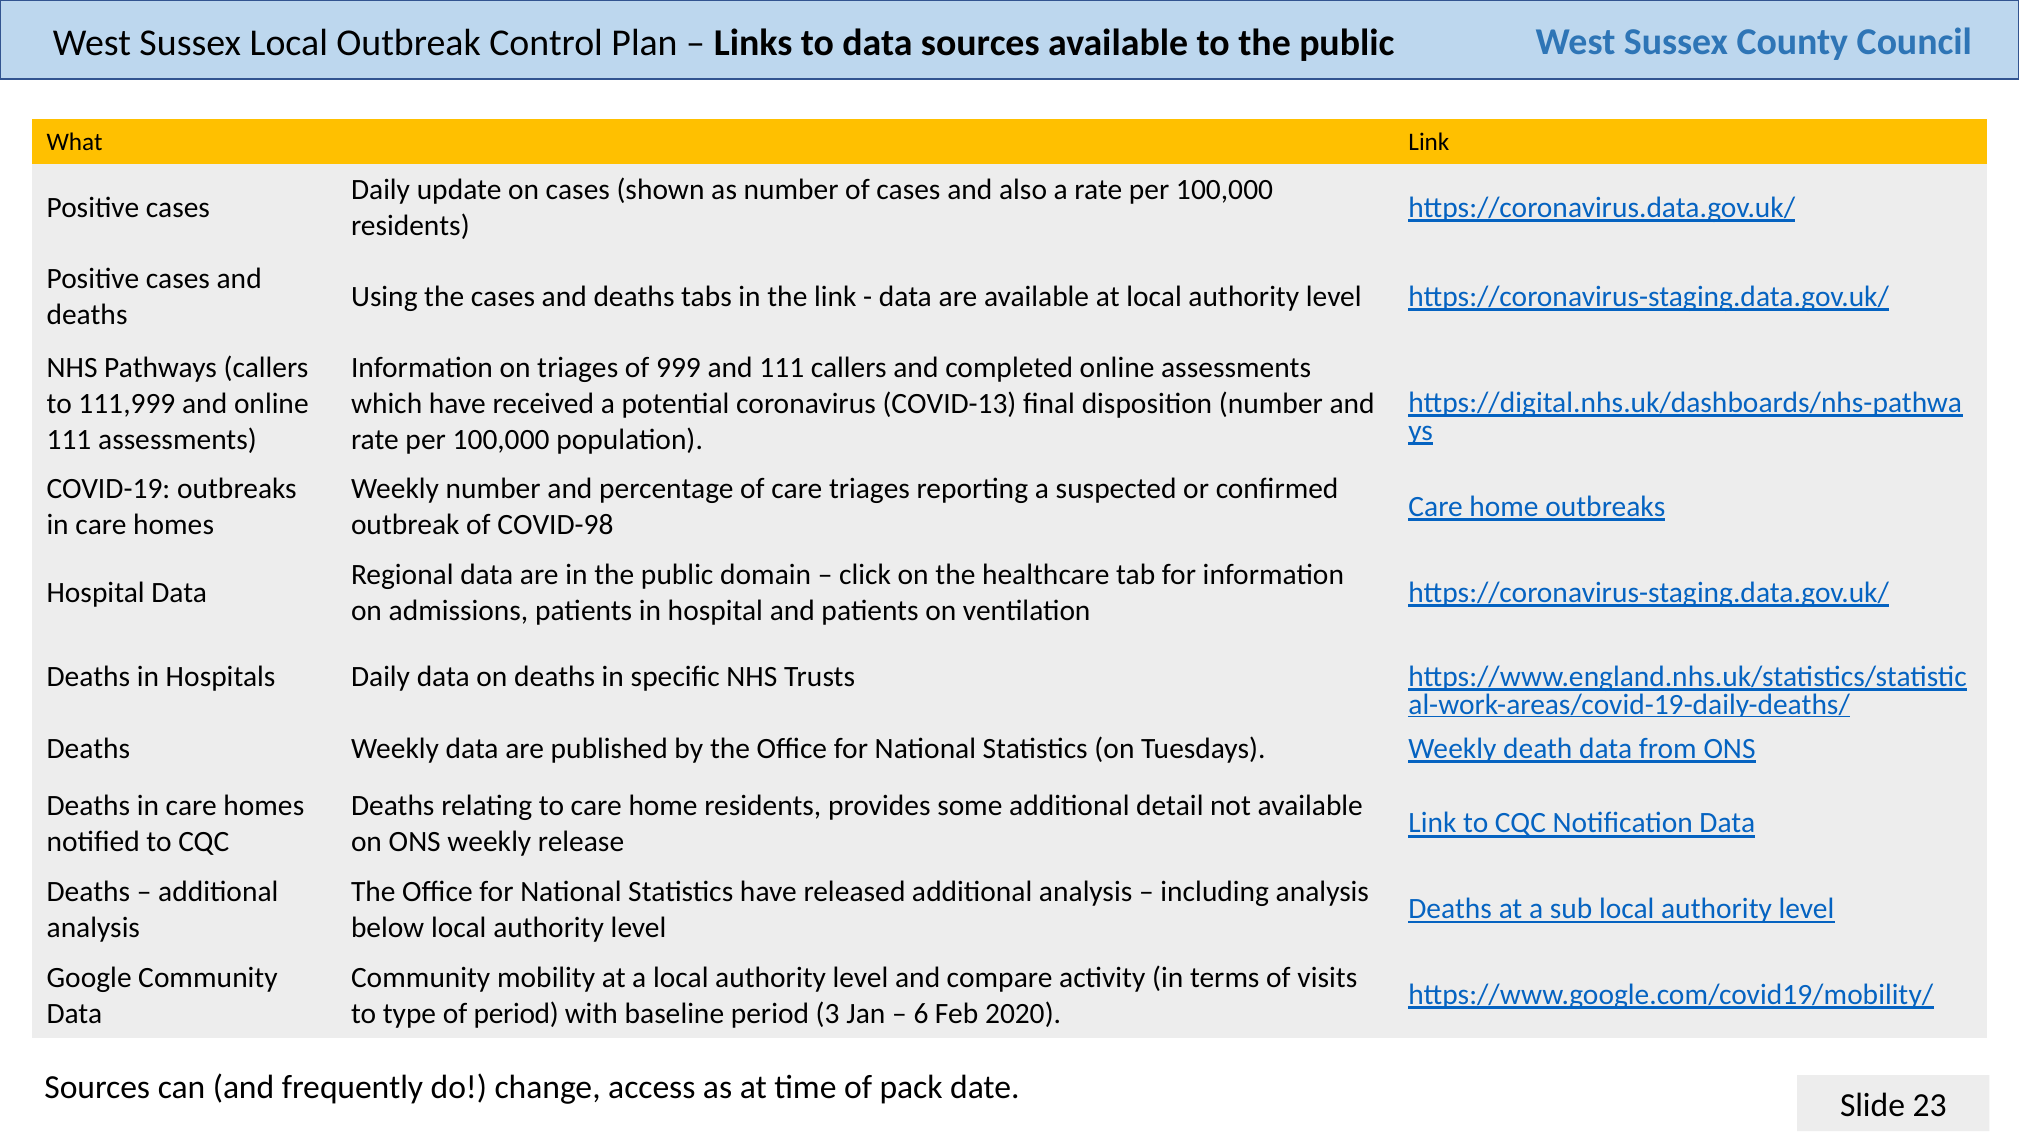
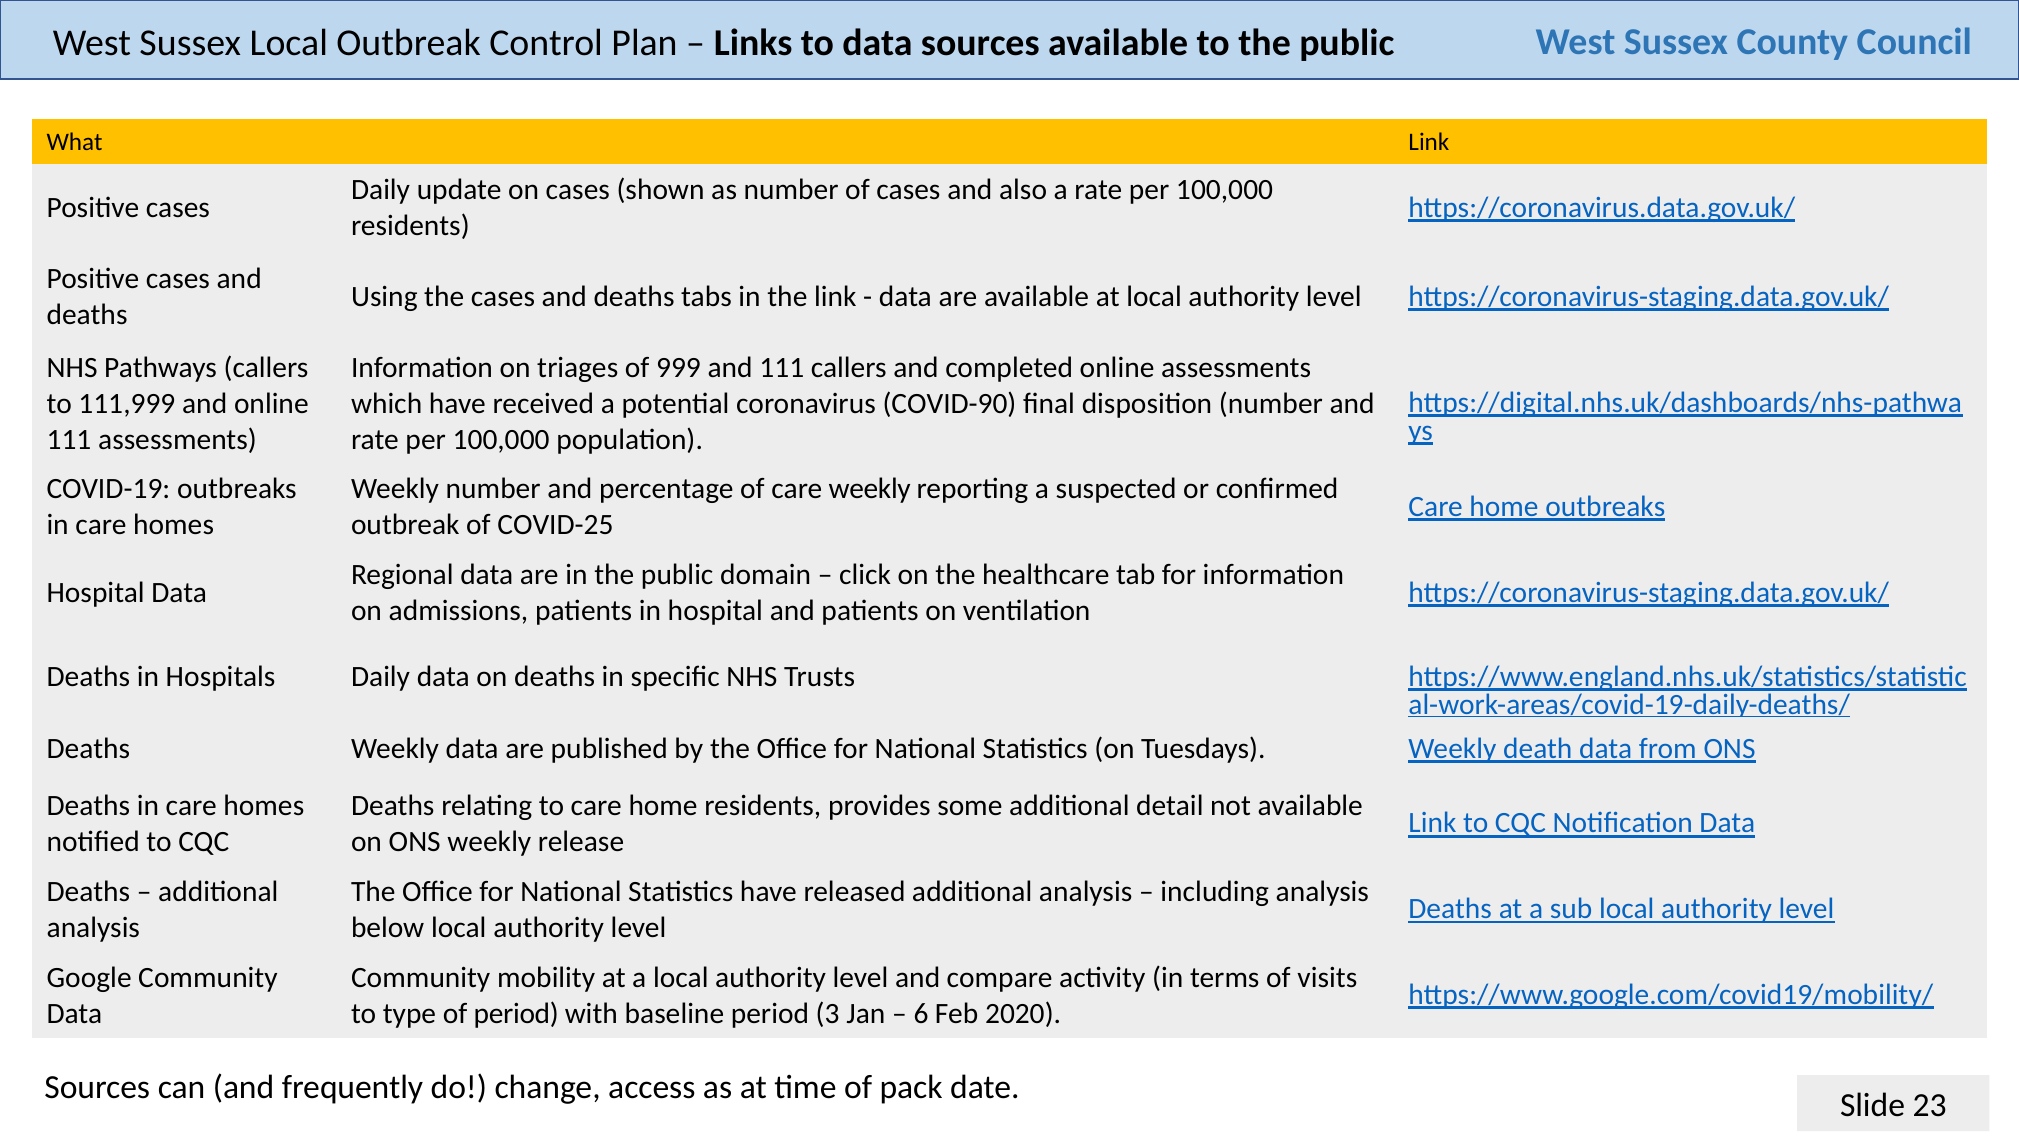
COVID-13: COVID-13 -> COVID-90 (949, 404)
care triages: triages -> weekly (870, 489)
COVID-98: COVID-98 -> COVID-25 (555, 525)
